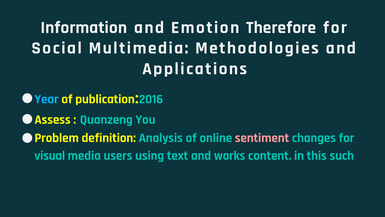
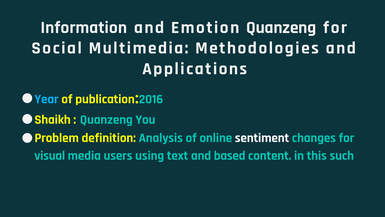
Emotion Therefore: Therefore -> Quanzeng (281, 27)
Assess: Assess -> Shaikh (53, 120)
sentiment colour: pink -> white (262, 138)
works: works -> based (230, 155)
